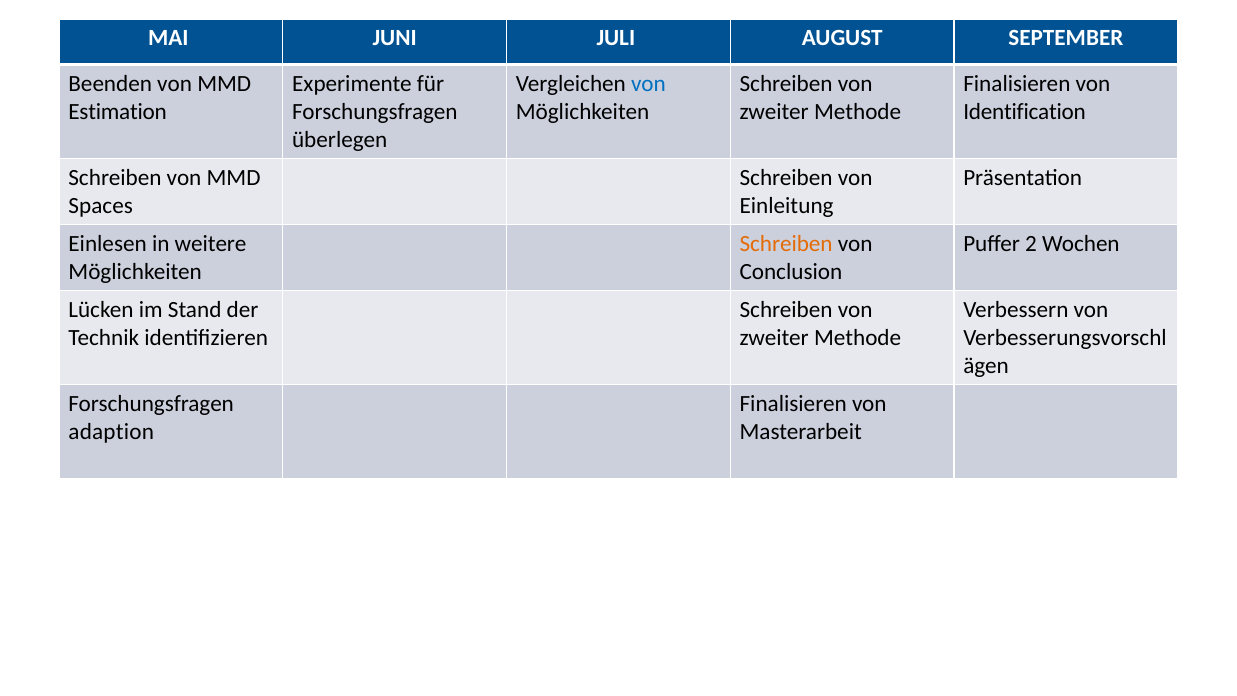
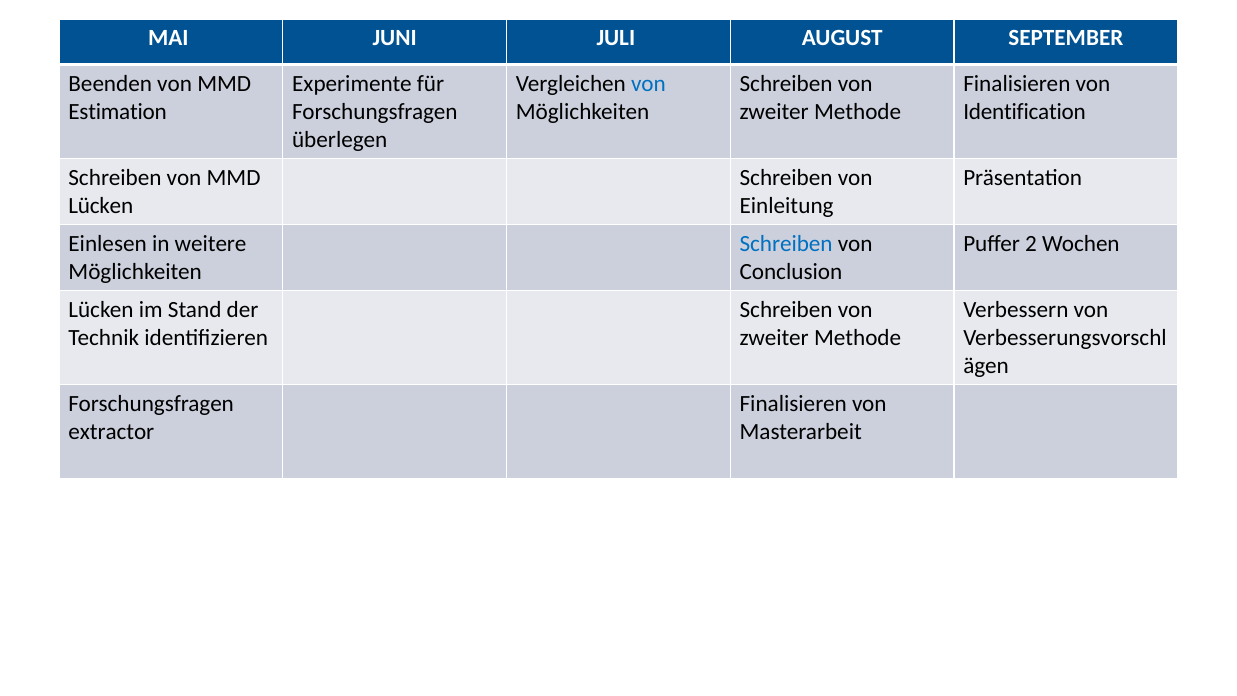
Spaces: Spaces -> Lücken (101, 206)
Schreiben colour: orange -> blue (786, 244)
adaption: adaption -> extractor (111, 432)
